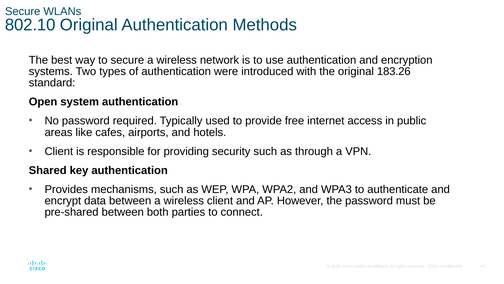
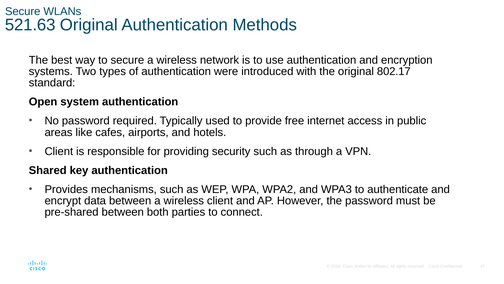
802.10: 802.10 -> 521.63 (30, 25)
183.26: 183.26 -> 802.17 (394, 71)
